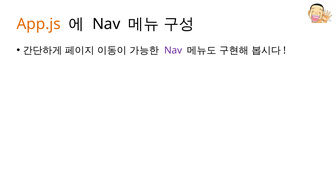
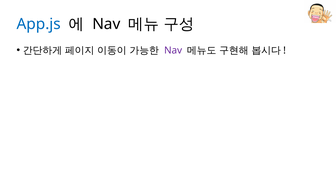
App.js colour: orange -> blue (39, 24)
